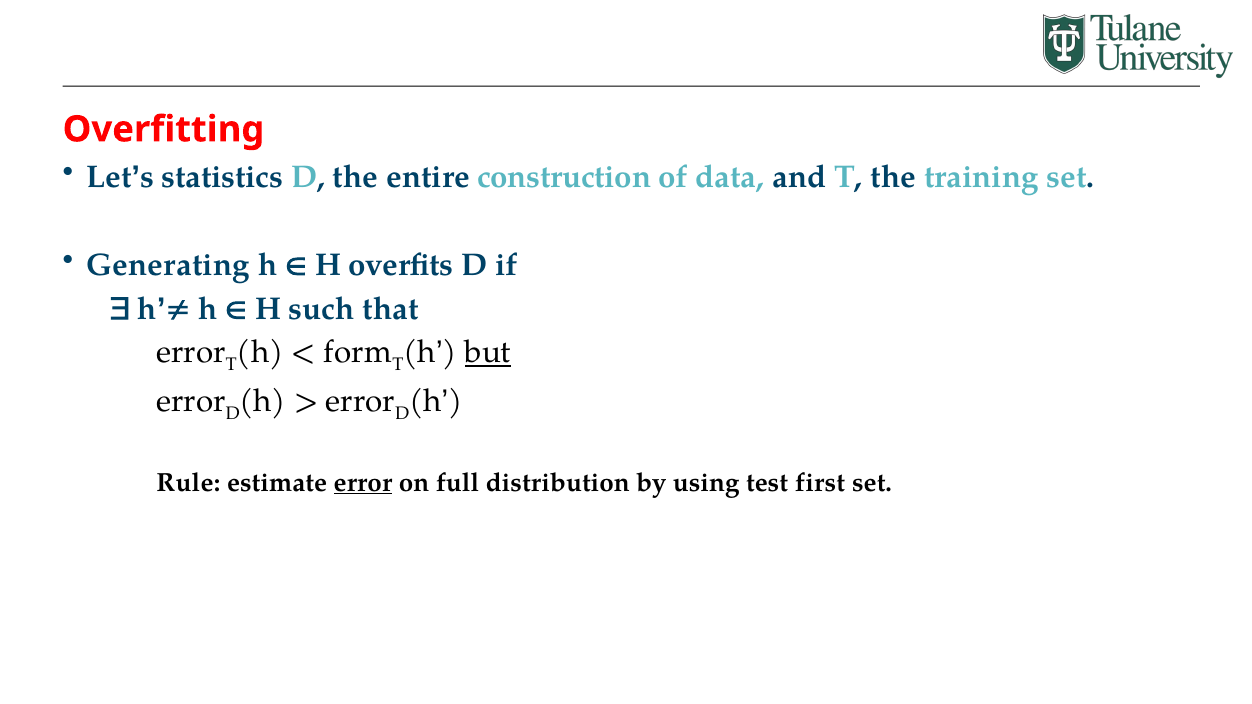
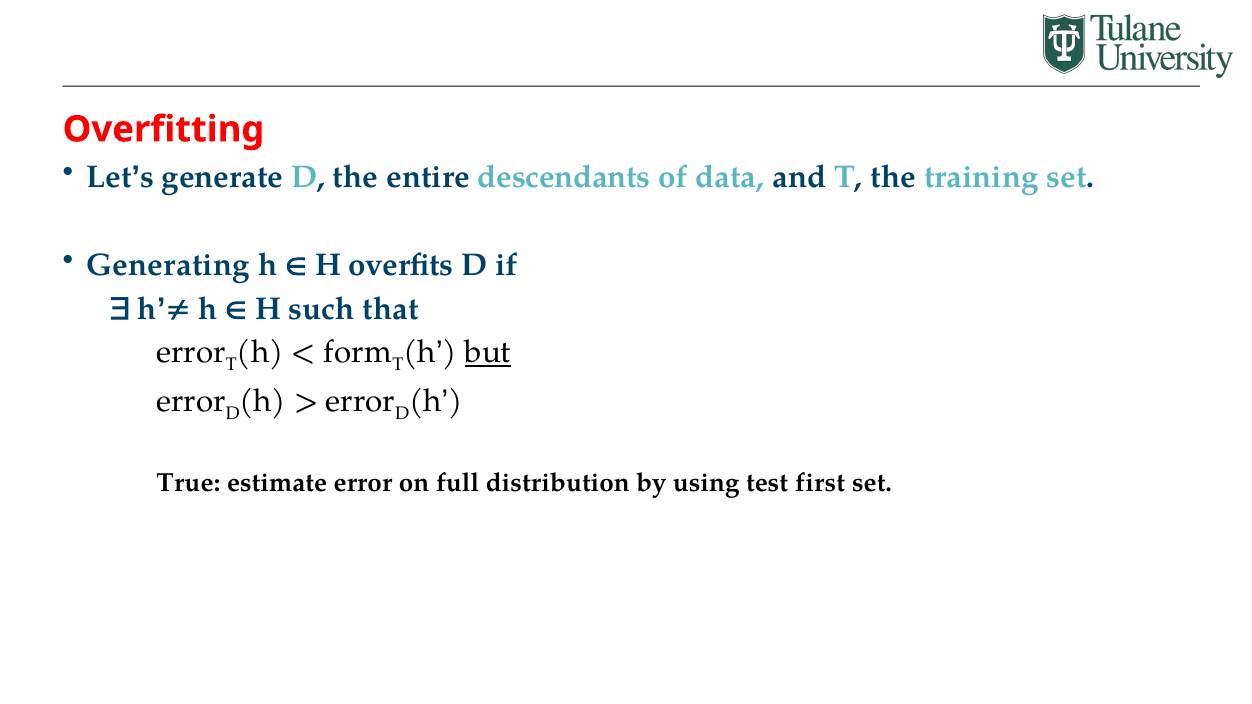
statistics: statistics -> generate (222, 177)
construction: construction -> descendants (564, 177)
Rule: Rule -> True (188, 483)
error underline: present -> none (363, 483)
